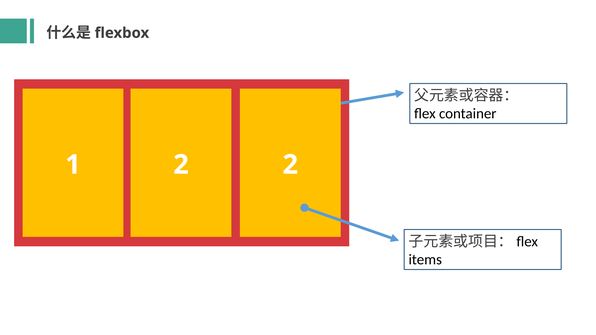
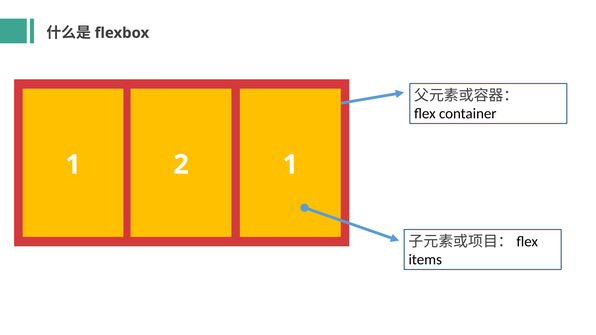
2 2: 2 -> 1 (290, 165)
